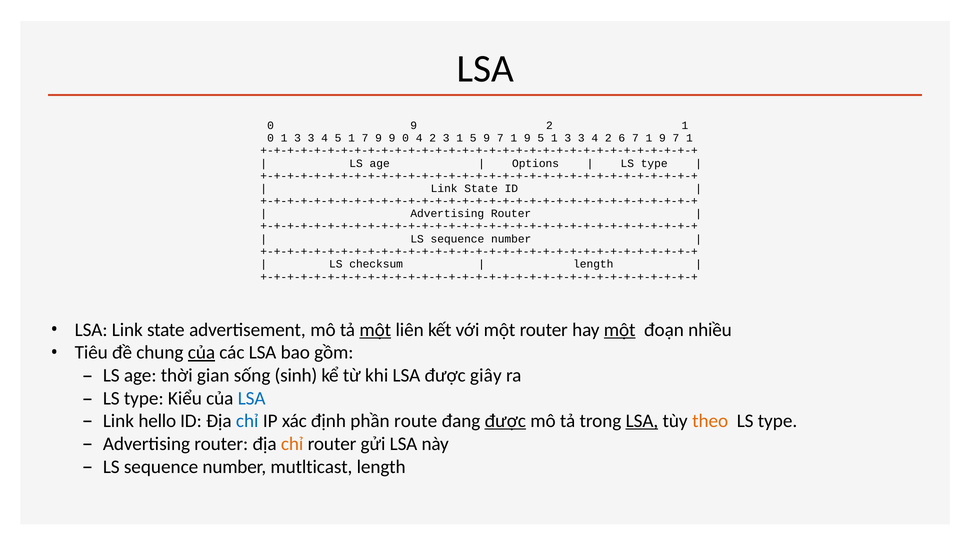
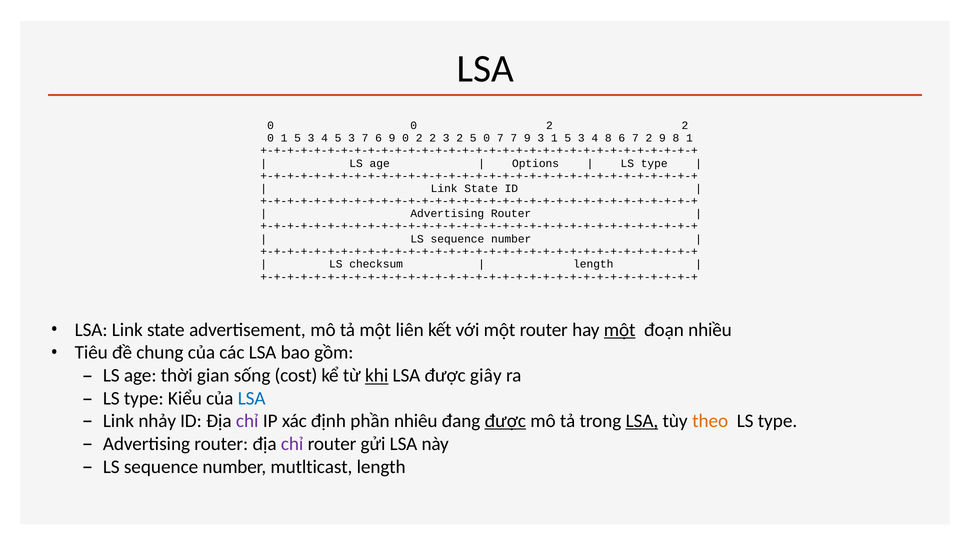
0 9: 9 -> 0 (414, 126)
1: 1 -> 2 (685, 126)
0 1 3: 3 -> 5 (298, 138)
4 5 1: 1 -> 3 (352, 138)
7 9: 9 -> 6 (379, 138)
9 0 4: 4 -> 2 (419, 138)
3 1: 1 -> 2 (460, 138)
5 9: 9 -> 0 (487, 138)
1: 1 -> 7 (514, 138)
9 5: 5 -> 3 (541, 138)
3: 3 -> 5 (568, 138)
3 4 2: 2 -> 8 (608, 138)
6 7 1: 1 -> 2 (649, 138)
7: 7 -> 8 (676, 138)
một underline: present -> none (375, 330)
của underline: present -> none (201, 353)
sinh: sinh -> cost (296, 376)
khi underline: none -> present (377, 376)
hello: hello -> nhảy (157, 421)
chỉ colour: blue -> purple (247, 421)
route: route -> nhiêu (416, 421)
chỉ colour: orange -> purple (292, 444)
